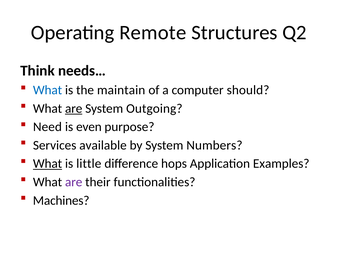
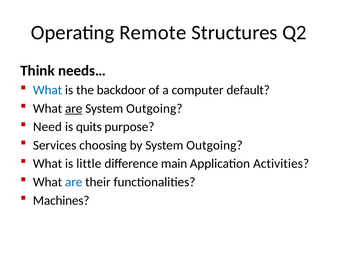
maintain: maintain -> backdoor (121, 90)
should: should -> default (248, 90)
even: even -> quits (89, 127)
available: available -> choosing (103, 146)
by System Numbers: Numbers -> Outgoing (214, 146)
What underline: present -> none (48, 164)
hops: hops -> main (174, 164)
Examples: Examples -> Activities (281, 164)
are colour: purple -> blue (74, 182)
